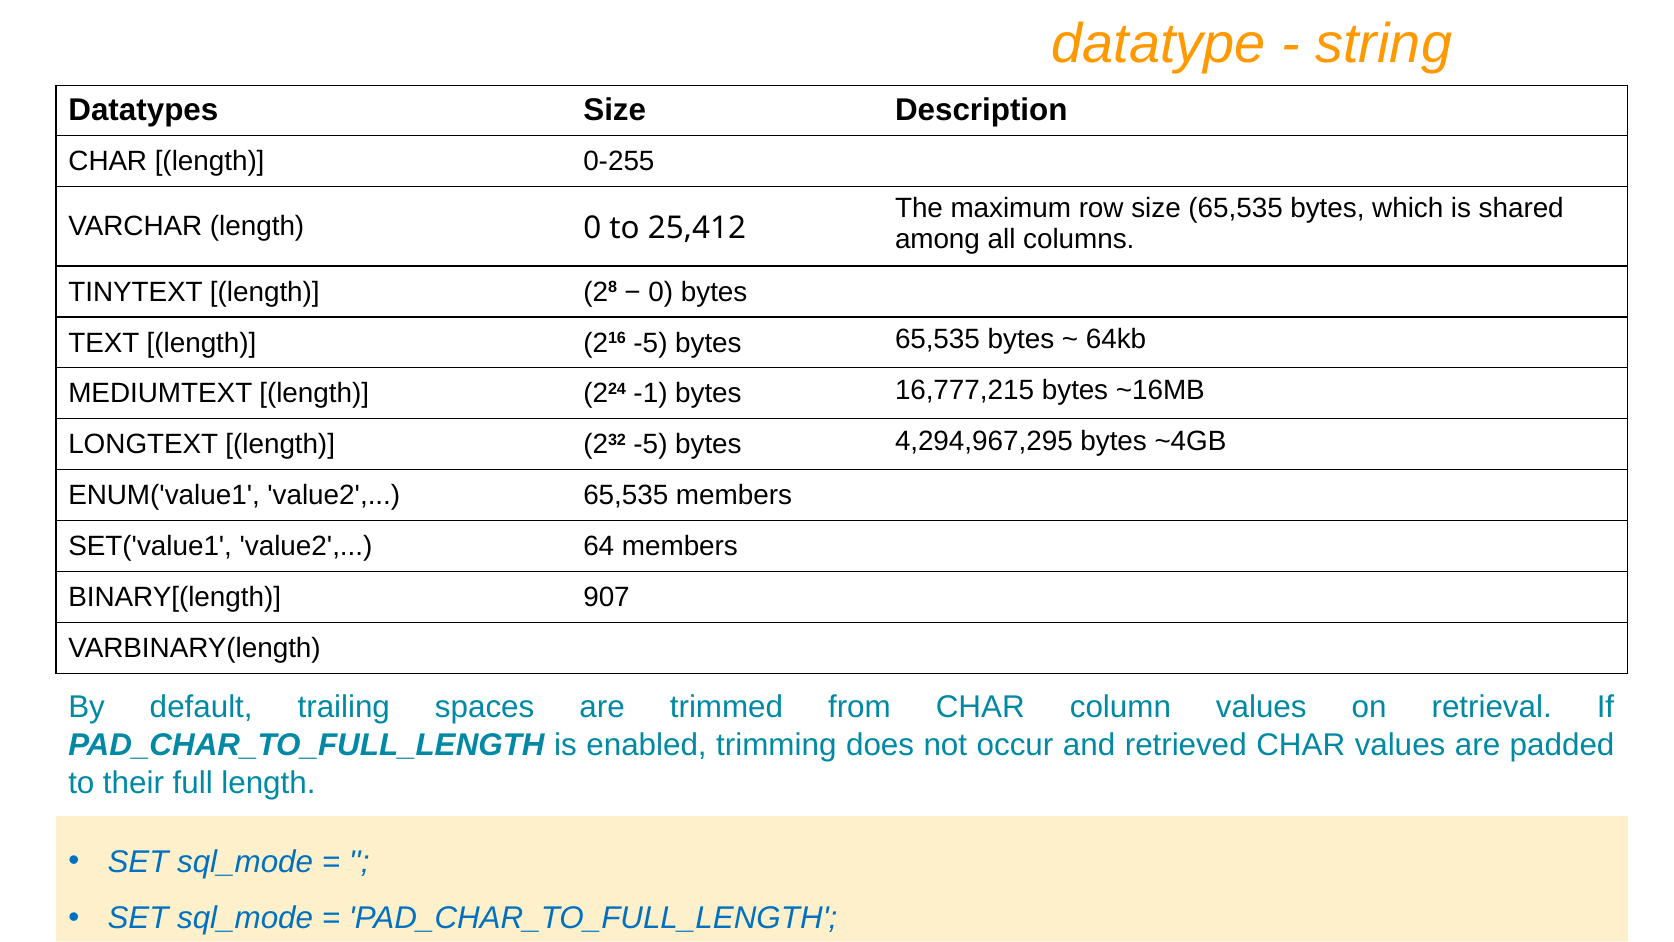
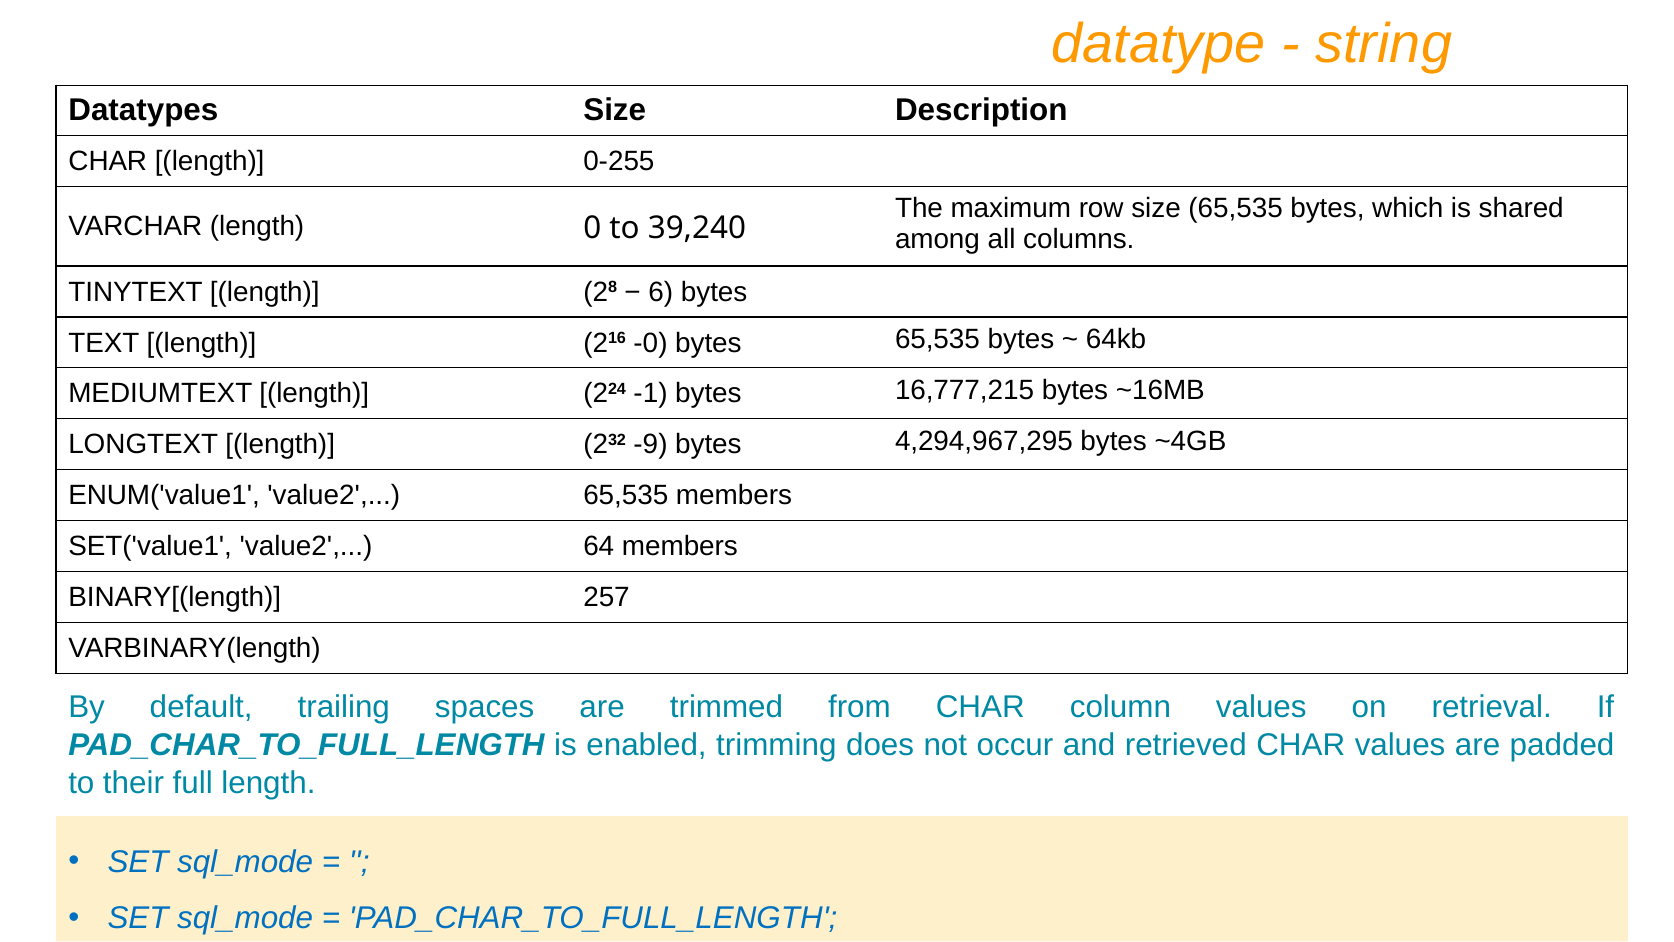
25,412: 25,412 -> 39,240 (697, 228)
0: 0 -> 6 (661, 292)
216 -5: -5 -> -0 (650, 343)
232 -5: -5 -> -9 (650, 445)
907: 907 -> 257 (607, 597)
